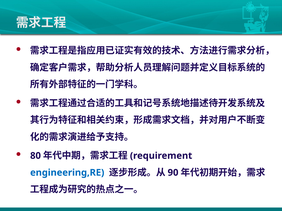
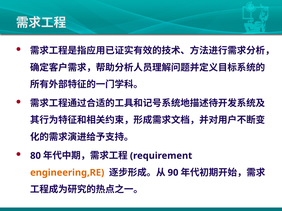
engineering,RE colour: blue -> orange (67, 173)
